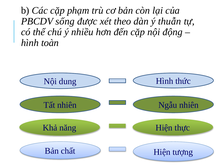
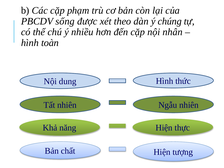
thuẫn: thuẫn -> chúng (170, 21)
động: động -> nhân (173, 32)
